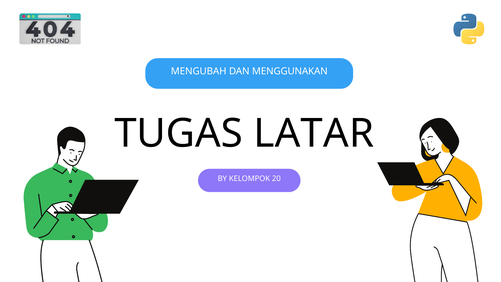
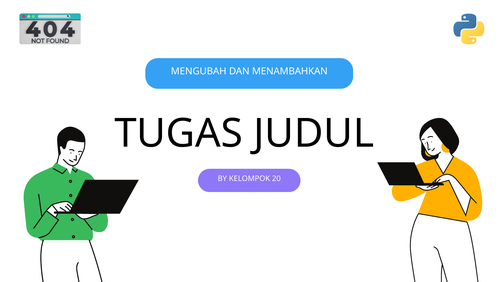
MENGGUNAKAN: MENGGUNAKAN -> MENAMBAHKAN (290, 71)
LATAR: LATAR -> JUDUL (314, 134)
